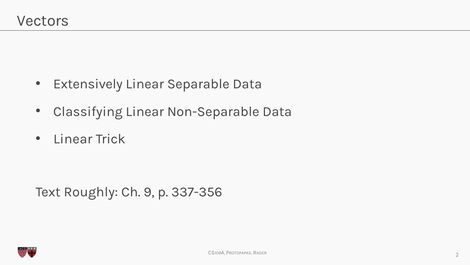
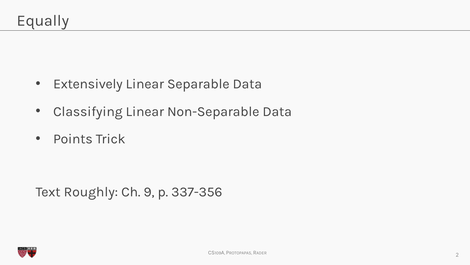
Vectors: Vectors -> Equally (43, 21)
Linear: Linear -> Points (73, 139)
